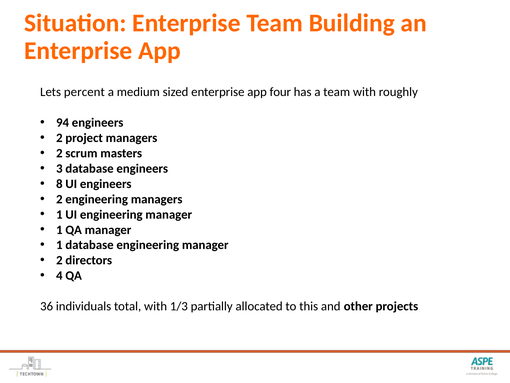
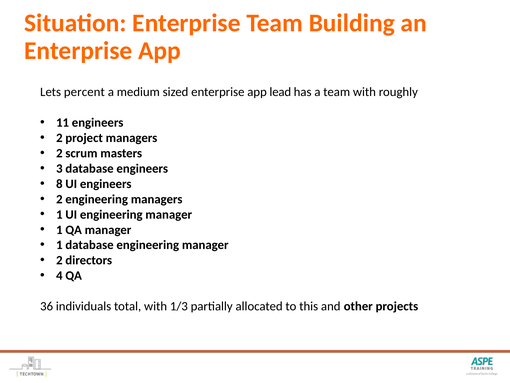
four: four -> lead (280, 92)
94: 94 -> 11 (63, 122)
